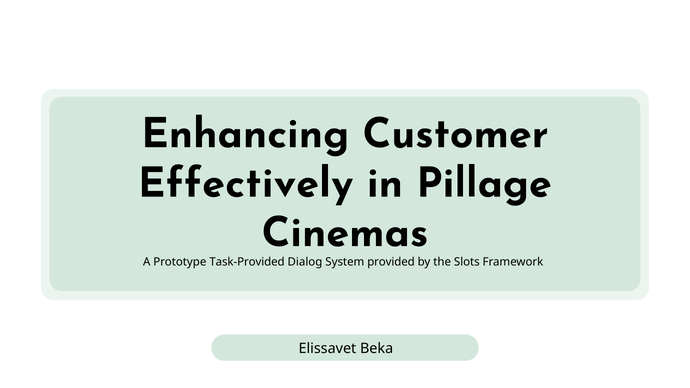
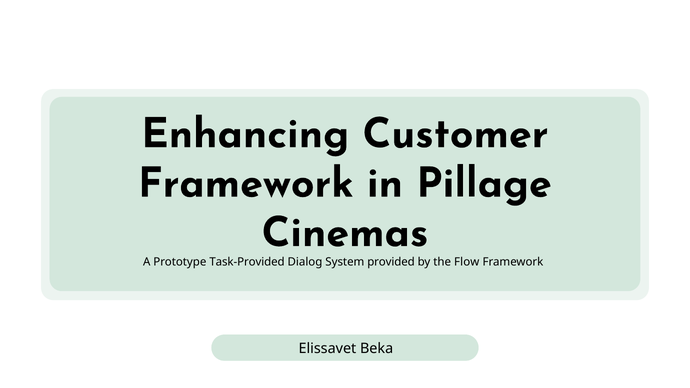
Effectively: Effectively -> Framework (246, 183)
Slots: Slots -> Flow (467, 262)
